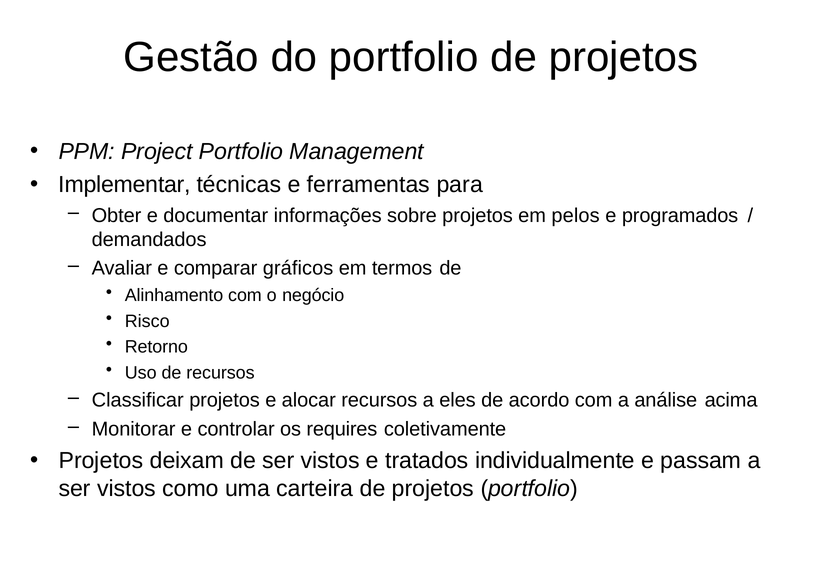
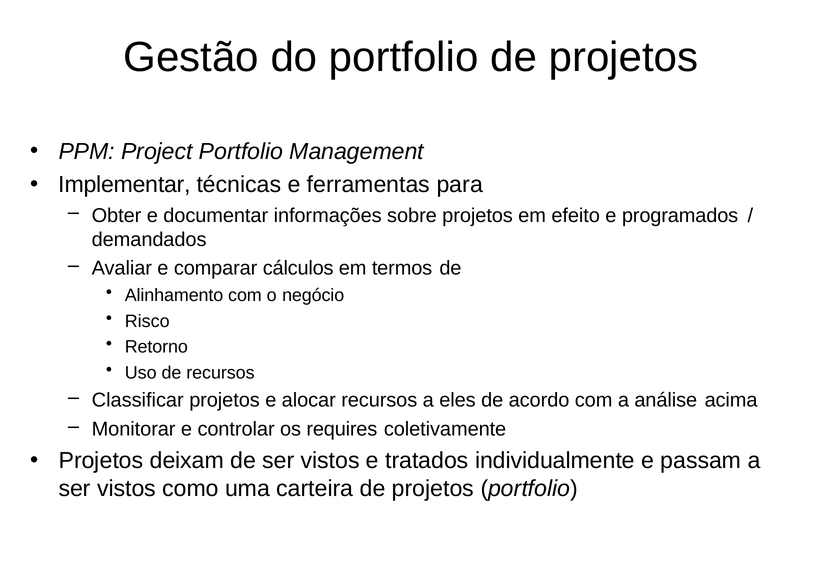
pelos: pelos -> efeito (576, 215)
gráficos: gráficos -> cálculos (298, 268)
